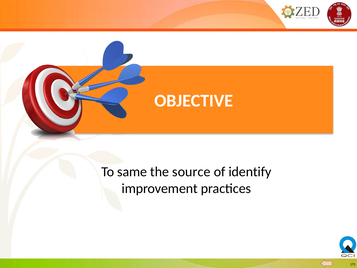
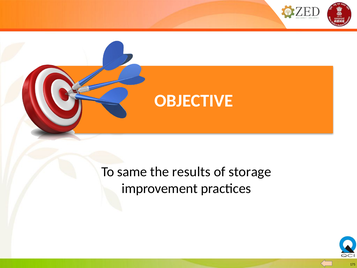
source: source -> results (191, 172)
identify: identify -> storage (250, 172)
